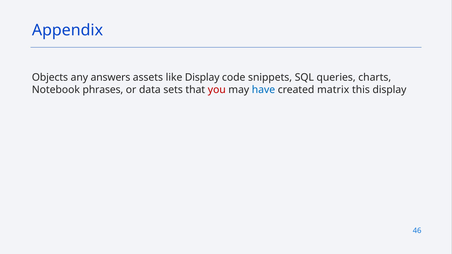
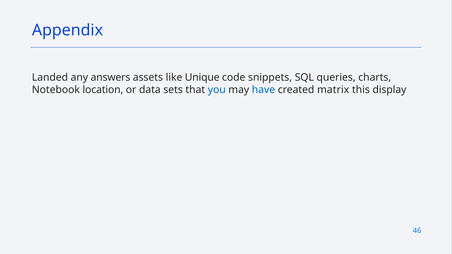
Objects: Objects -> Landed (50, 78)
like Display: Display -> Unique (202, 78)
phrases: phrases -> location (103, 90)
you colour: red -> blue (217, 90)
